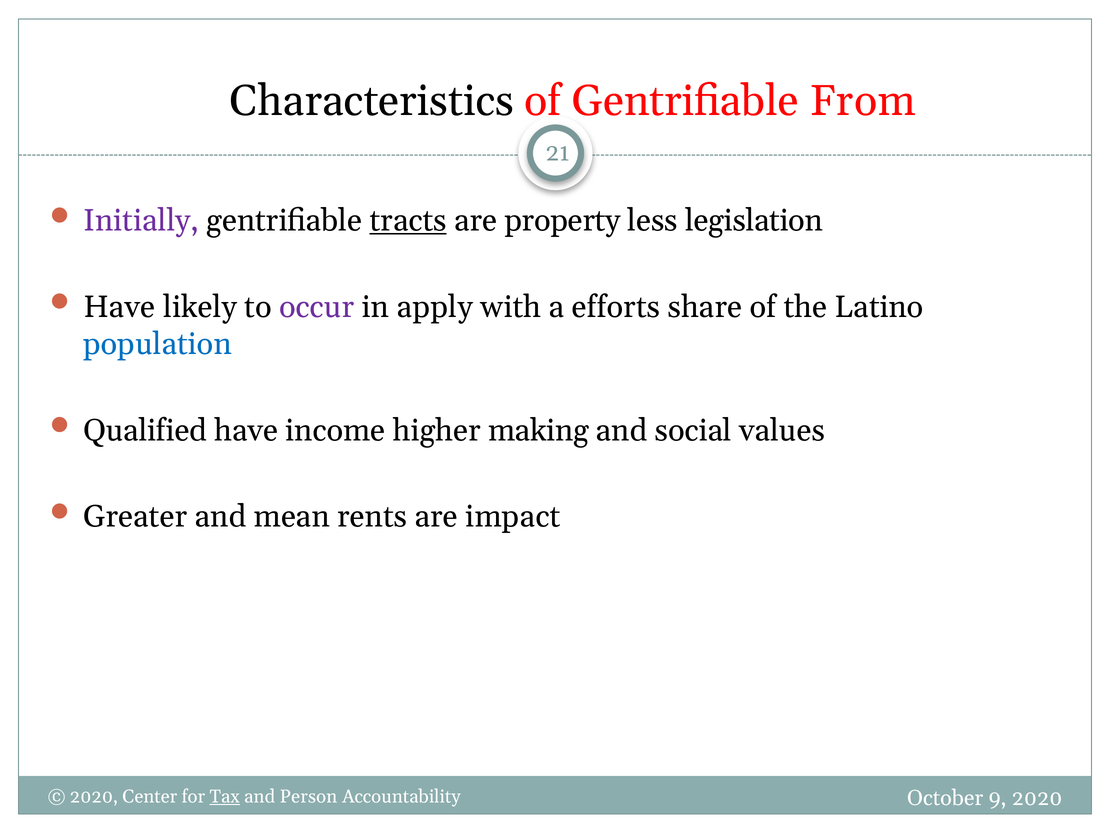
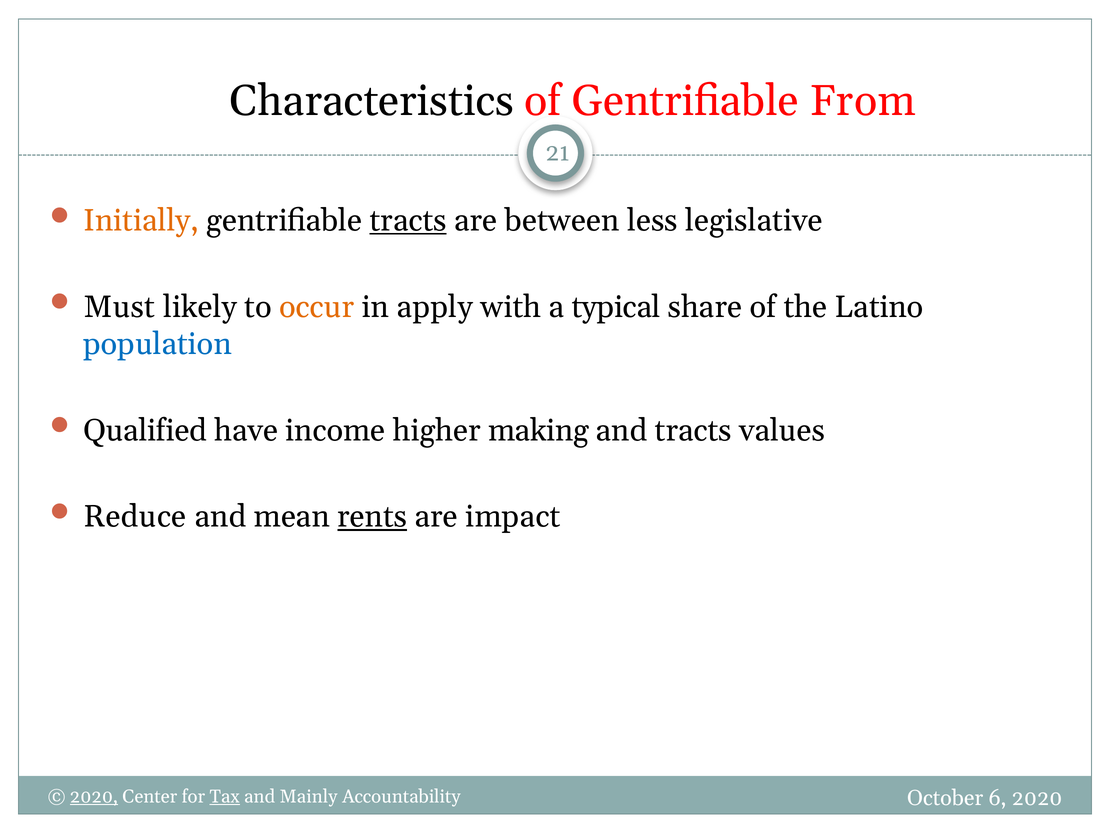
Initially colour: purple -> orange (141, 221)
property: property -> between (562, 221)
legislation: legislation -> legislative (754, 221)
Have: Have -> Must (119, 307)
occur colour: purple -> orange (317, 307)
efforts: efforts -> typical (616, 307)
and social: social -> tracts (693, 430)
Greater: Greater -> Reduce (135, 517)
rents underline: none -> present (372, 517)
2020 underline: none -> present (94, 797)
Person: Person -> Mainly (308, 797)
9: 9 -> 6 (998, 798)
